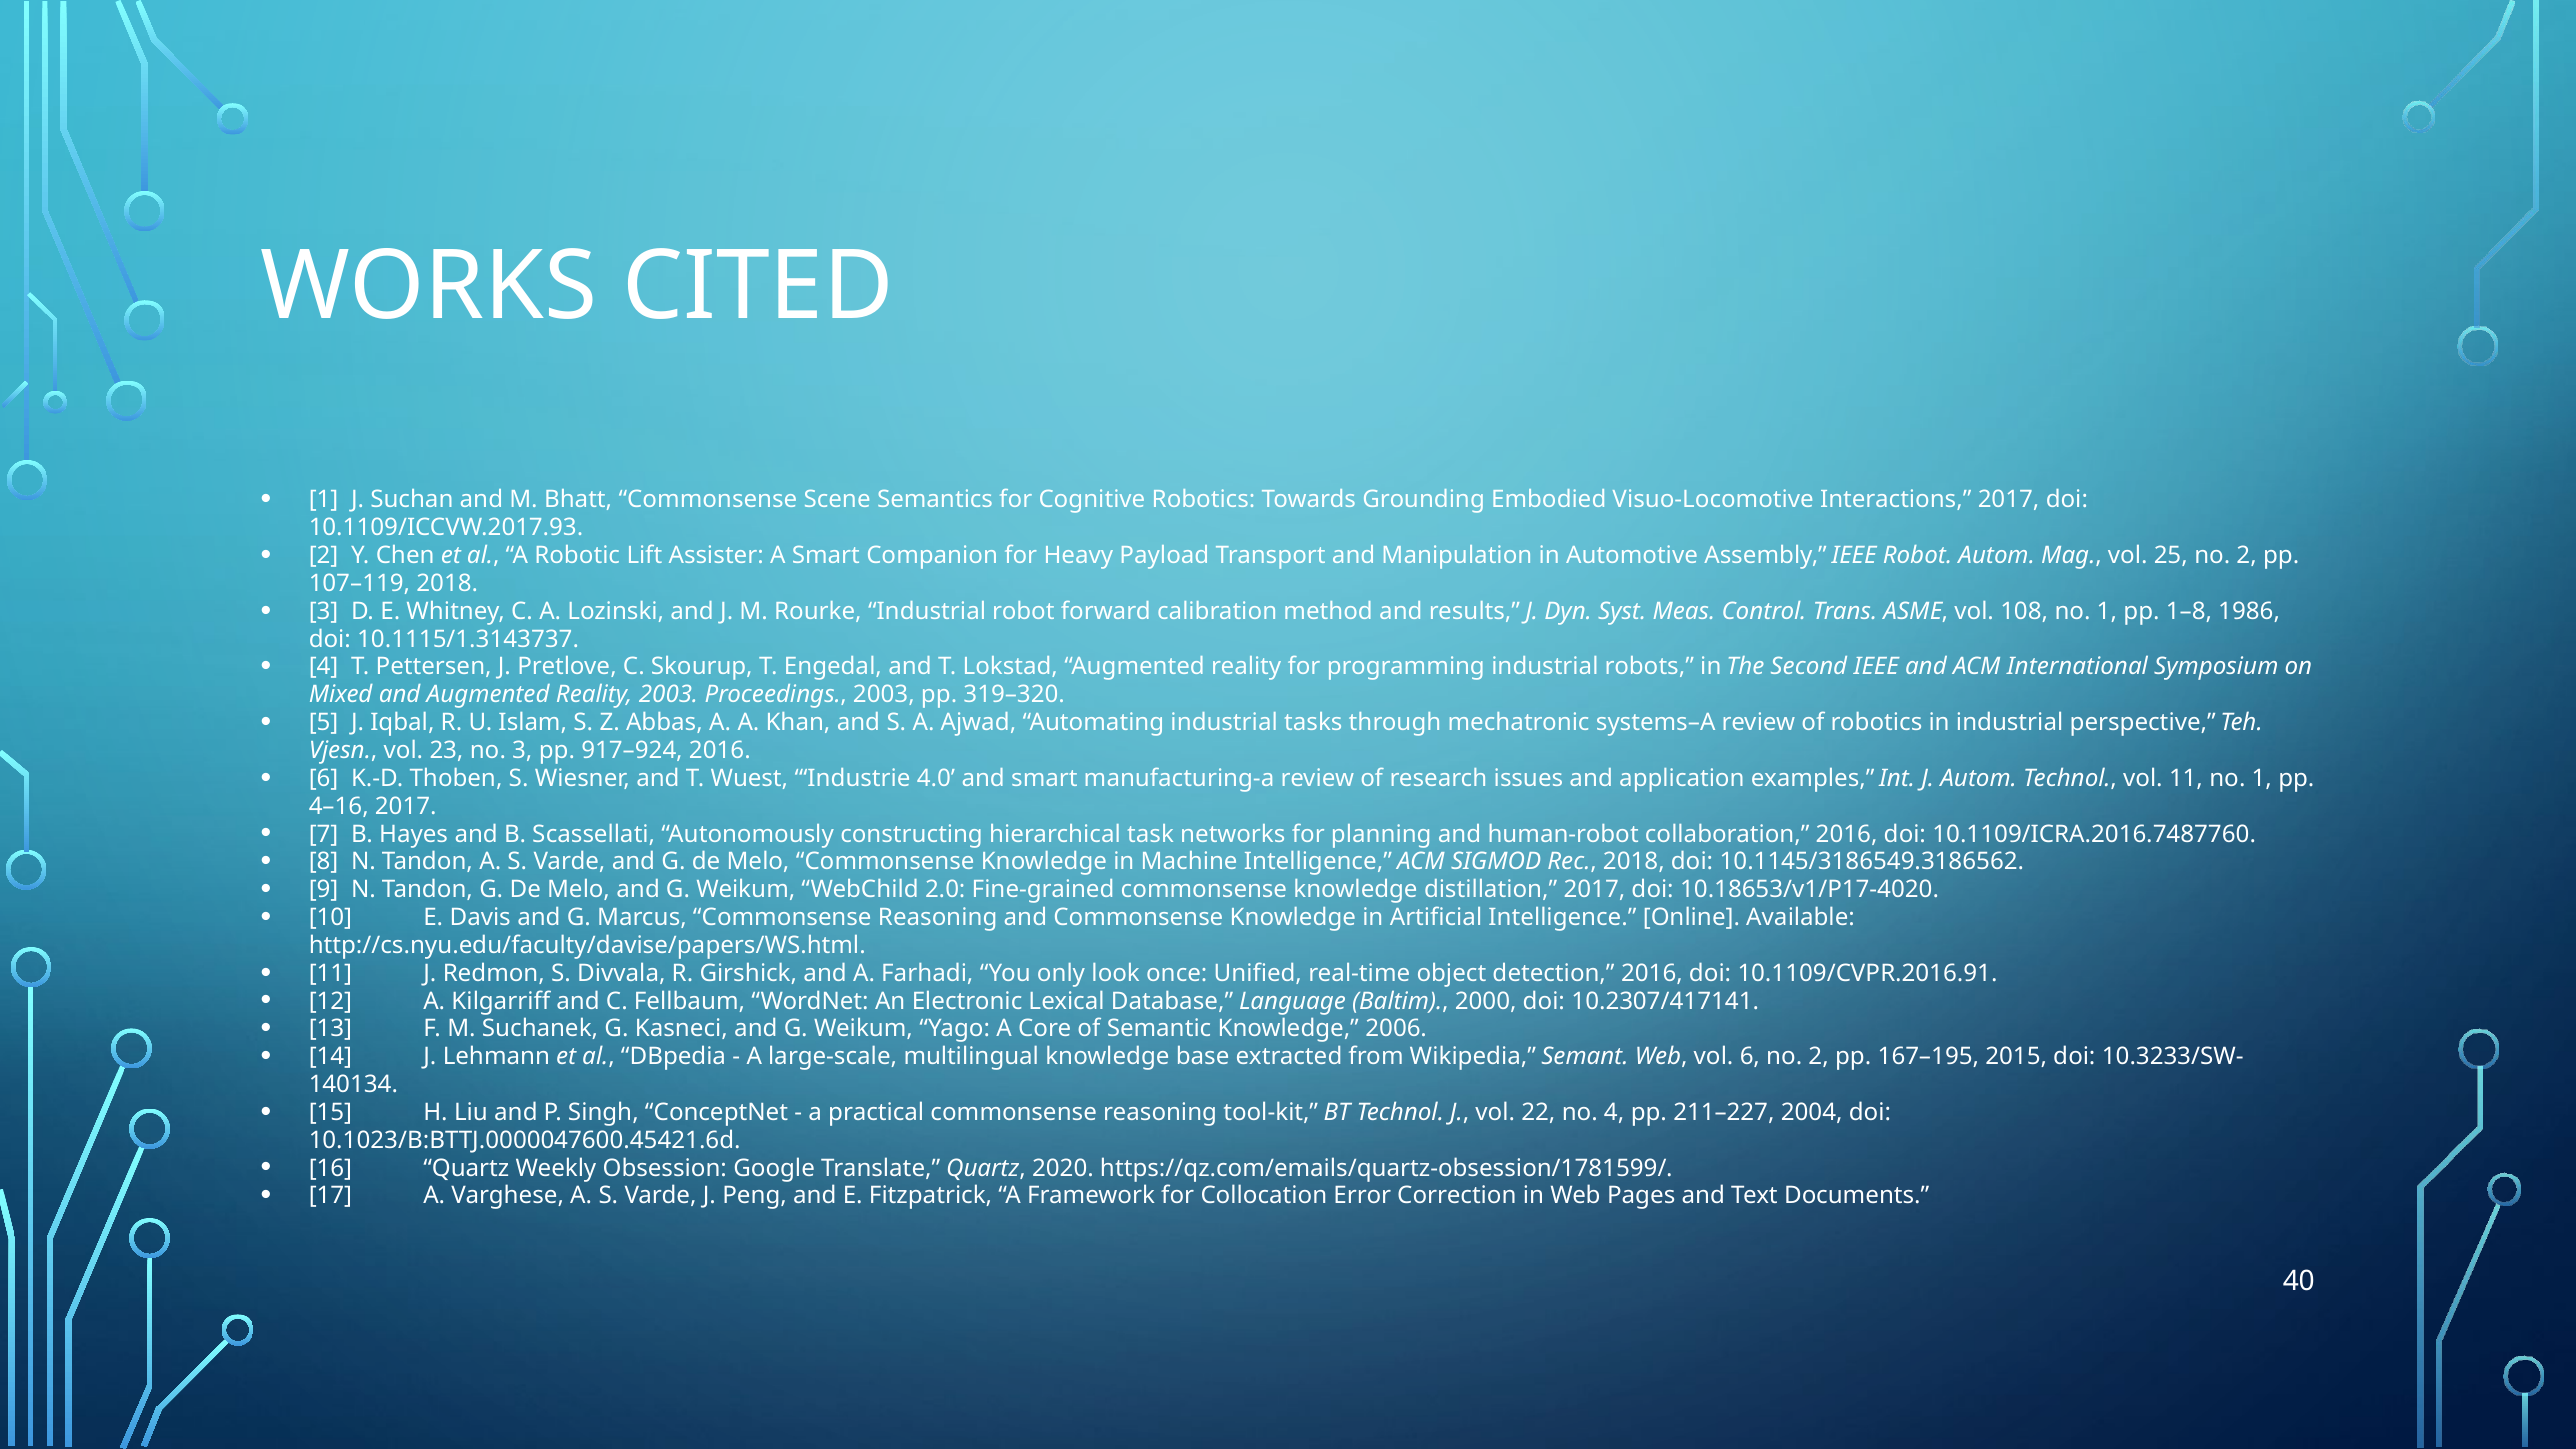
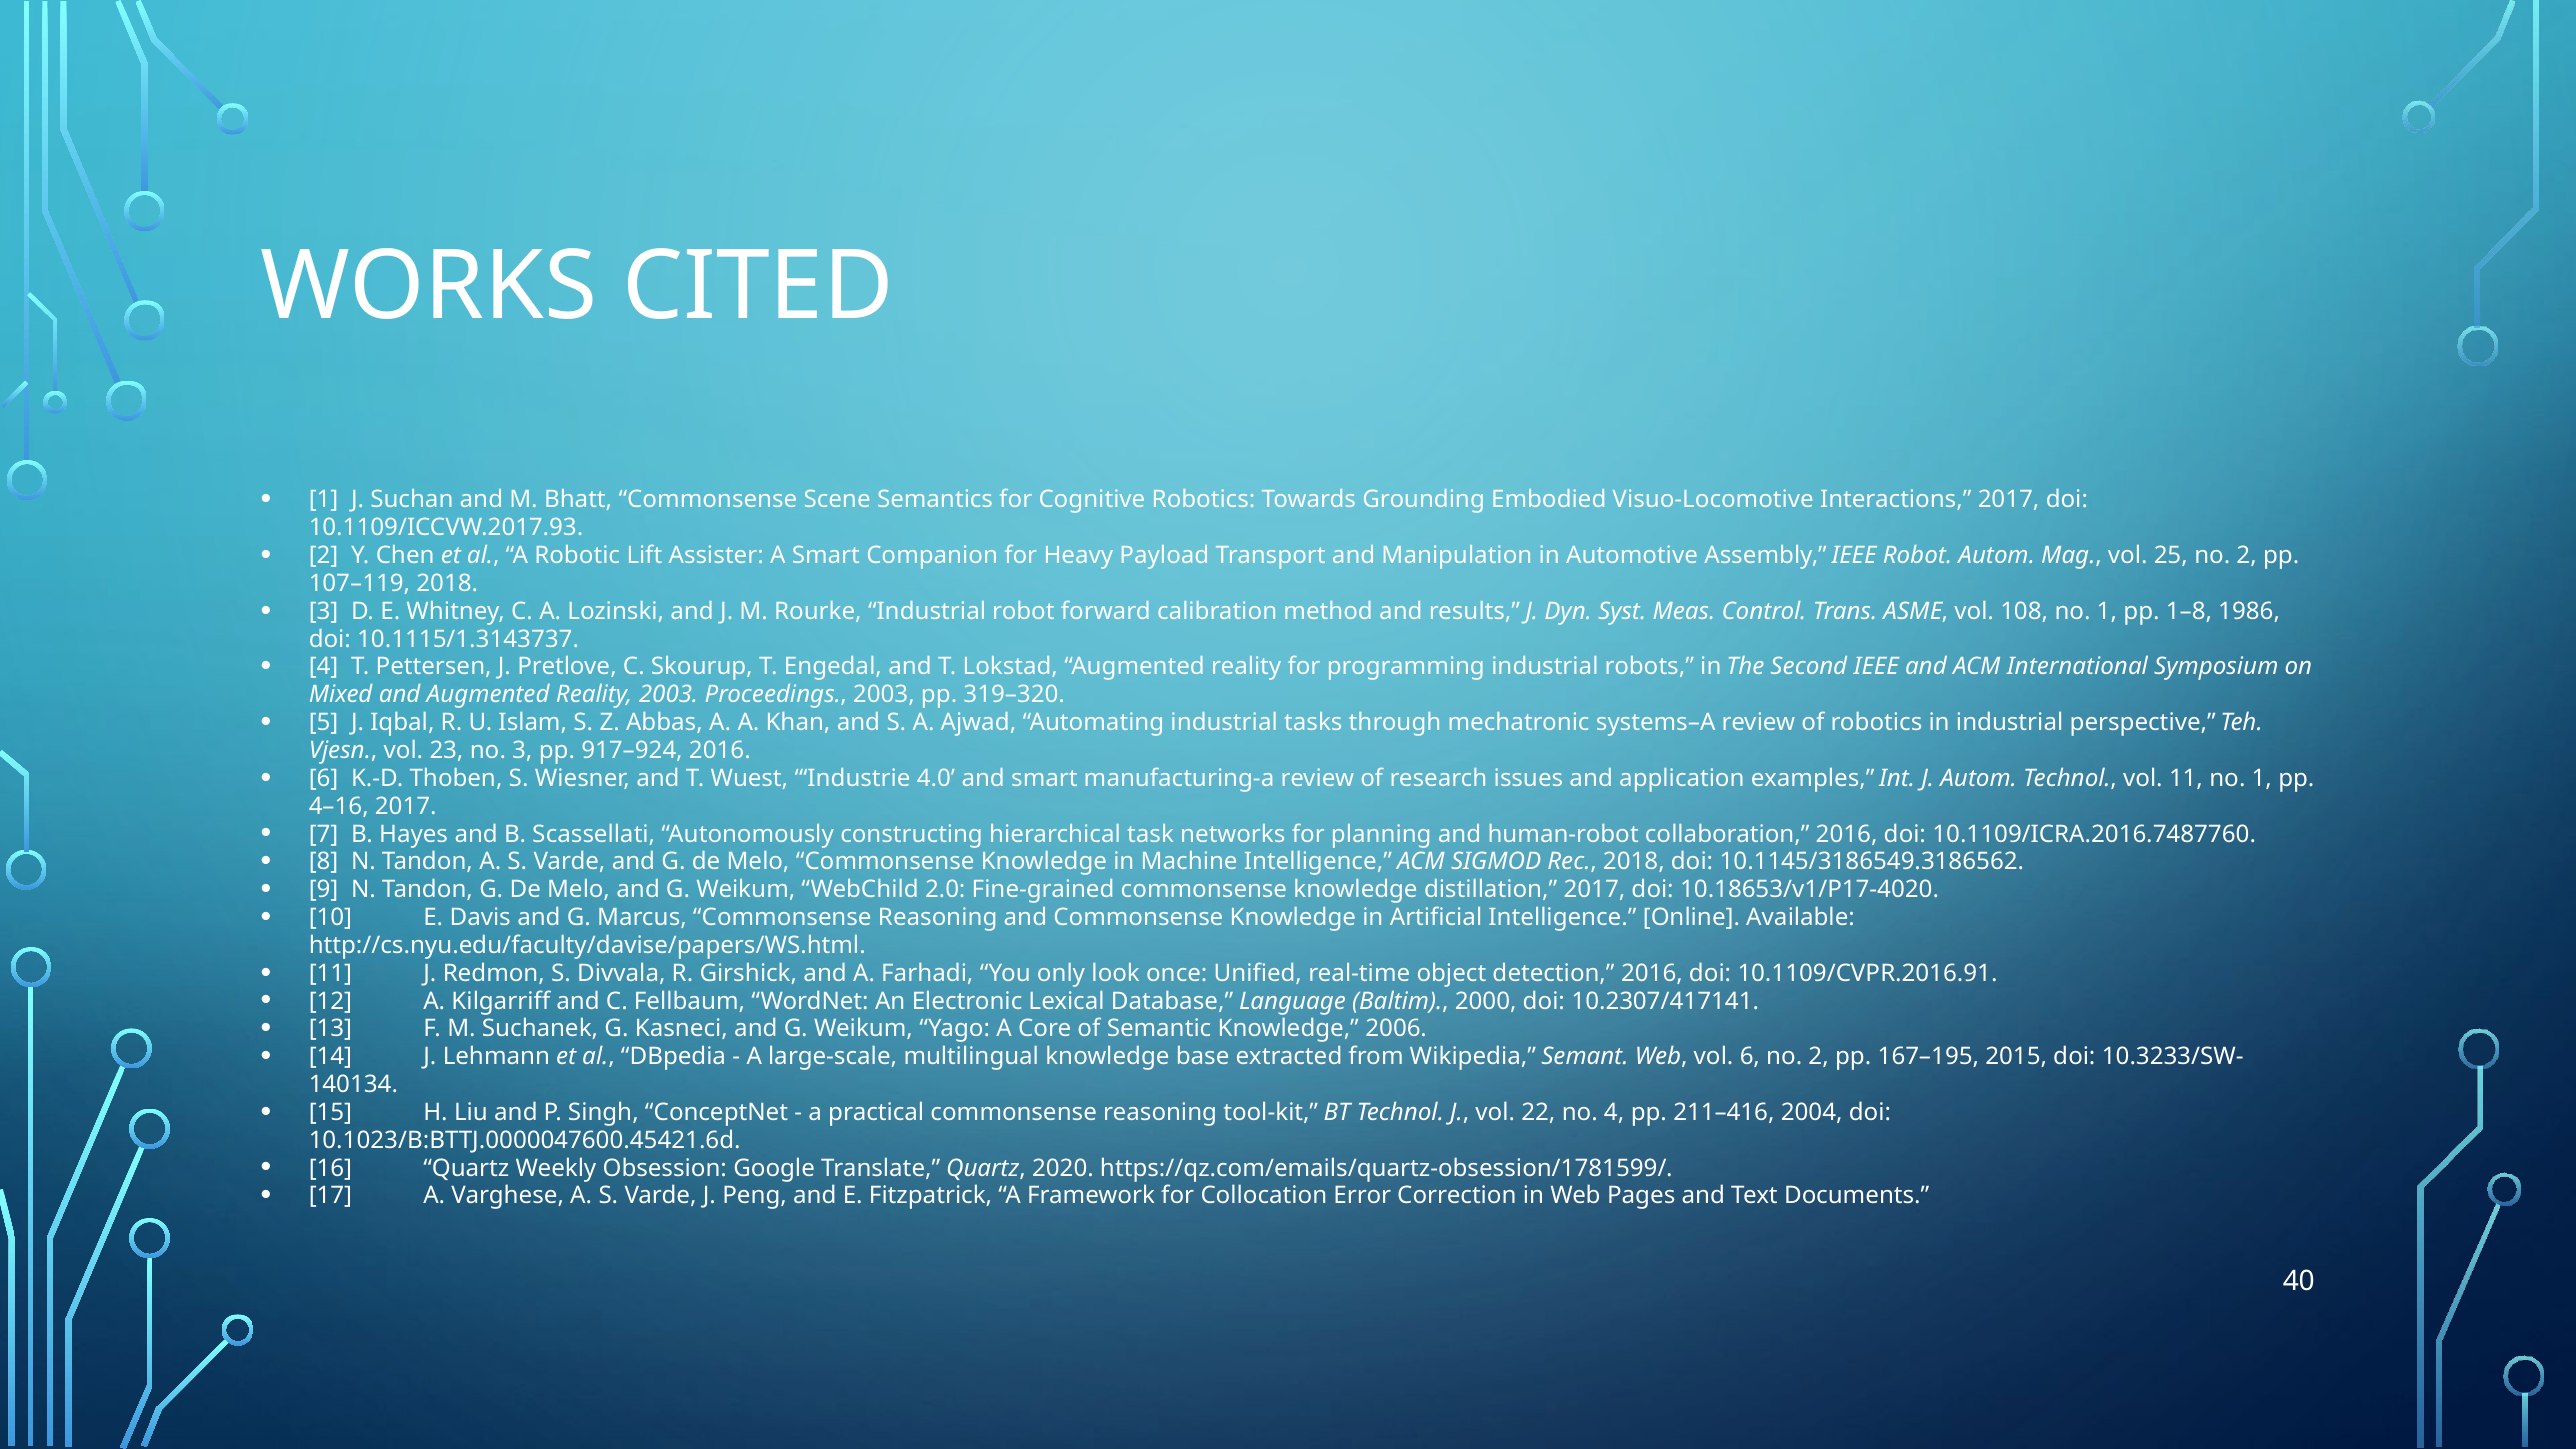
211–227: 211–227 -> 211–416 (1724, 1112)
